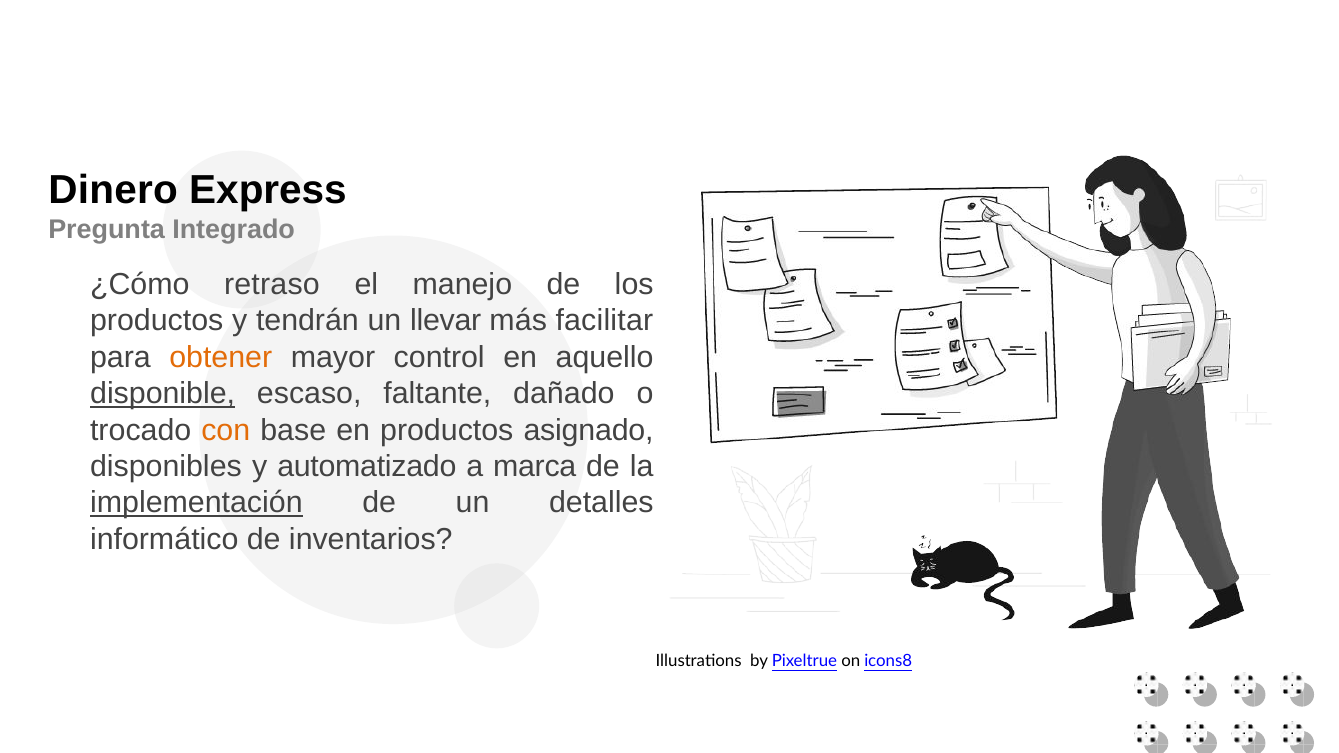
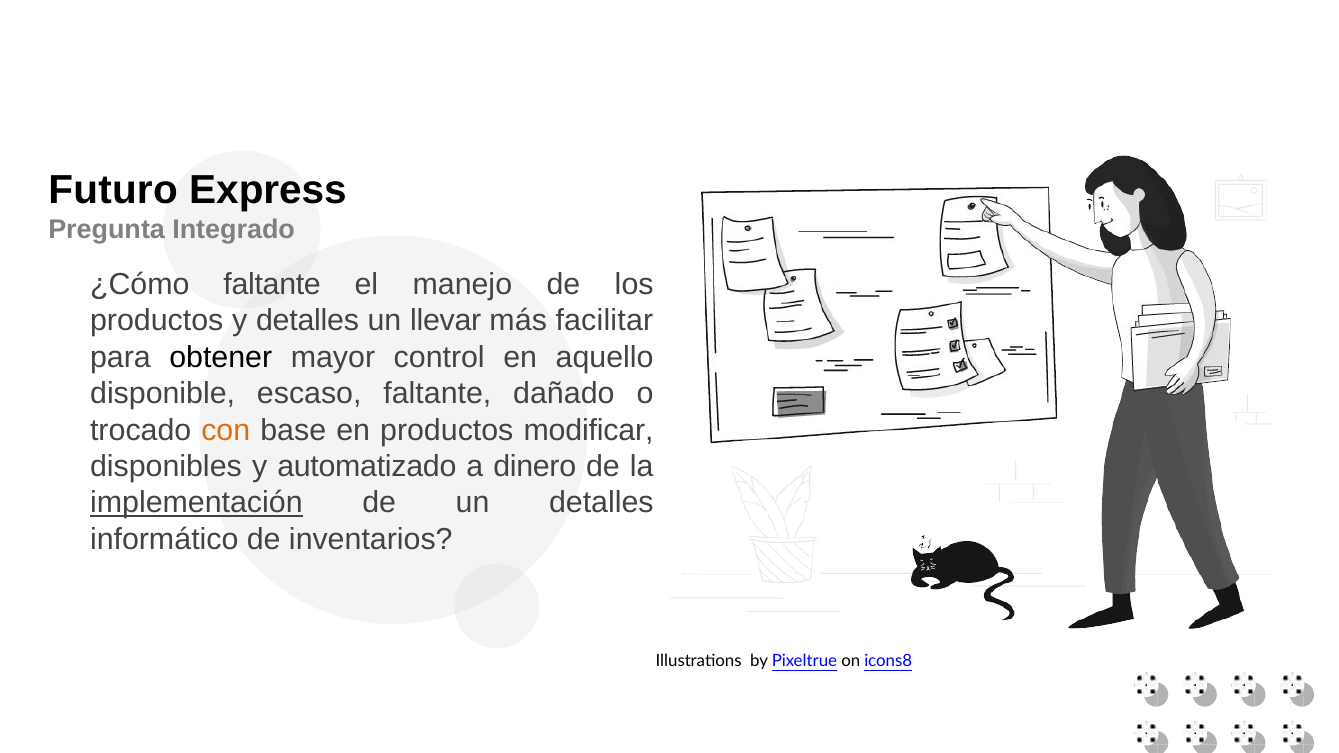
Dinero: Dinero -> Futuro (113, 190)
¿Cómo retraso: retraso -> faltante (272, 284)
y tendrán: tendrán -> detalles (308, 321)
obtener colour: orange -> black (221, 357)
disponible underline: present -> none (163, 394)
asignado: asignado -> modificar (589, 430)
marca: marca -> dinero (535, 467)
